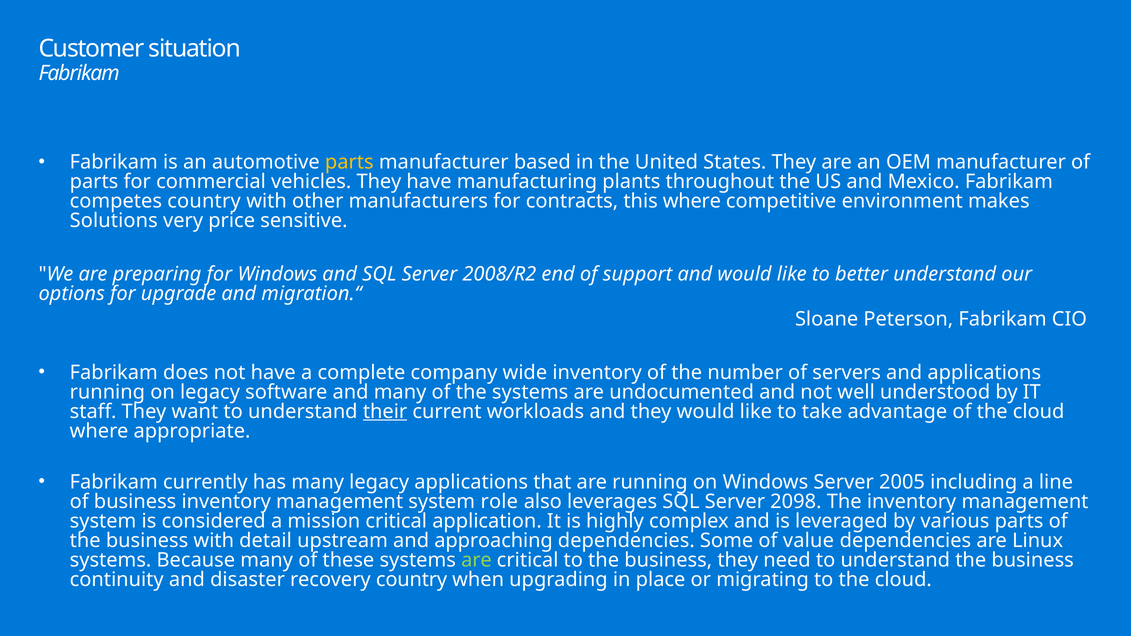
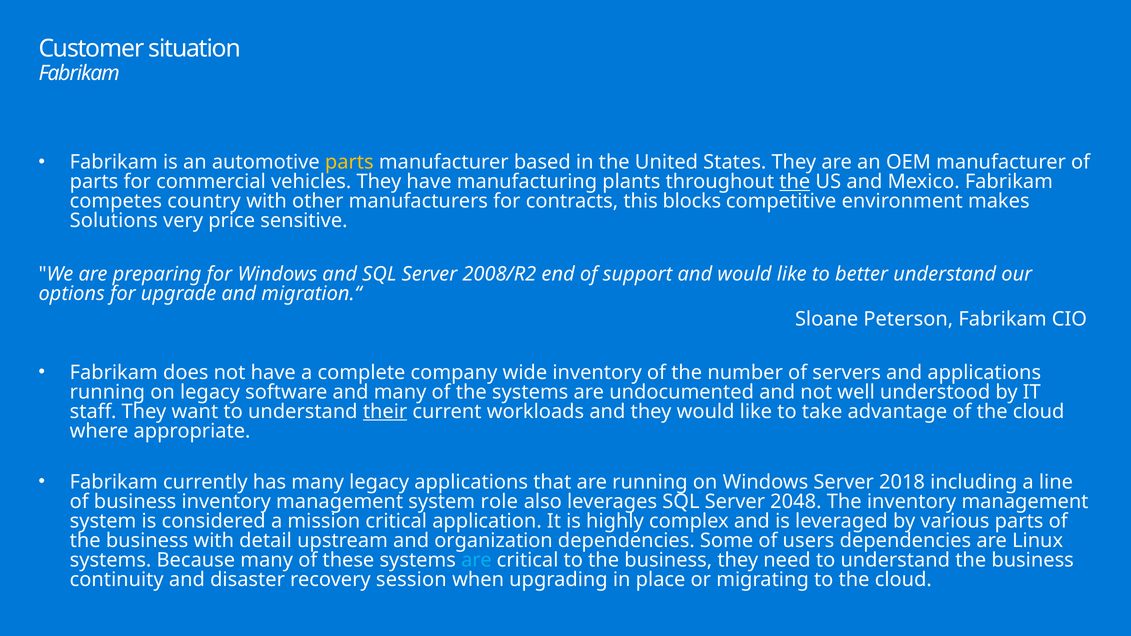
the underline: none -> present (795, 182)
this where: where -> blocks (692, 201)
2005: 2005 -> 2018 (902, 482)
2098: 2098 -> 2048 (796, 502)
approaching: approaching -> organization (494, 541)
value: value -> users (808, 541)
are colour: light green -> light blue (476, 560)
recovery country: country -> session (411, 580)
